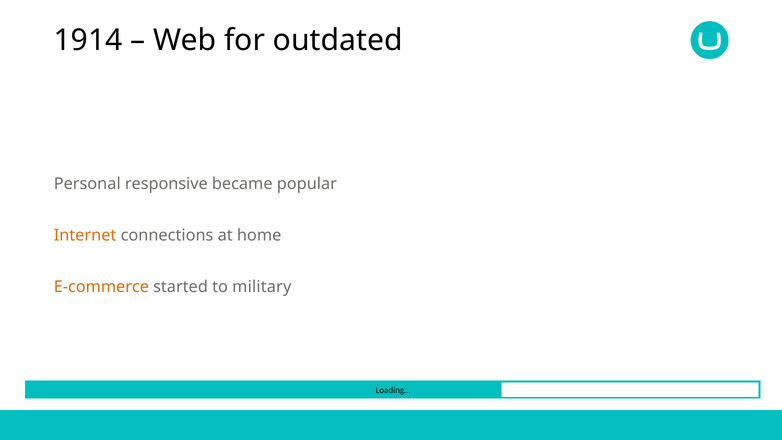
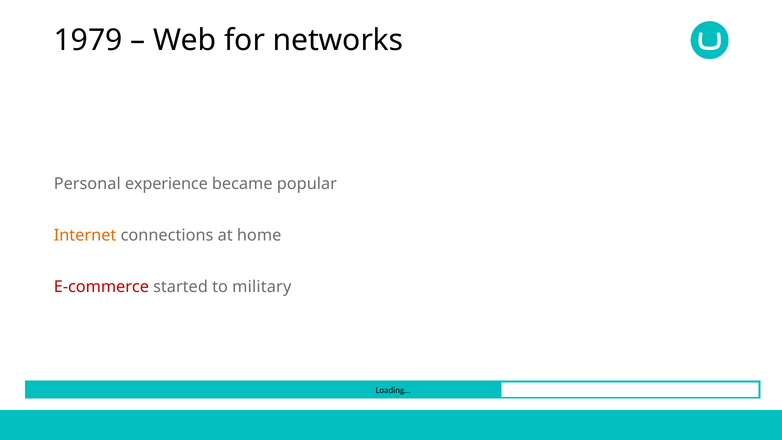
1914: 1914 -> 1979 (88, 40)
outdated: outdated -> networks (338, 40)
responsive: responsive -> experience (166, 184)
E-commerce colour: orange -> red (101, 287)
